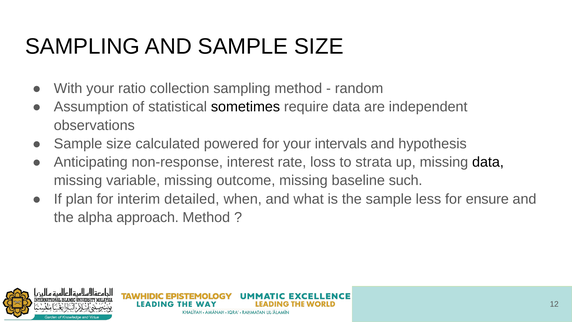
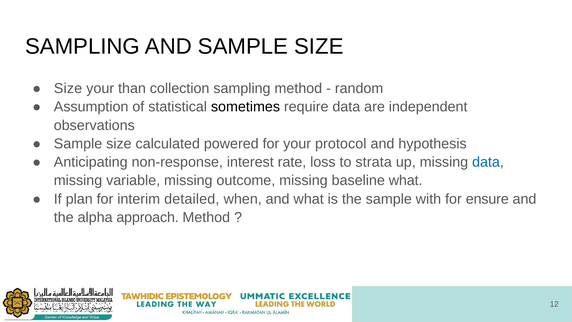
With: With -> Size (68, 88)
ratio: ratio -> than (132, 88)
intervals: intervals -> protocol (341, 144)
data colour: black -> blue (488, 162)
baseline such: such -> what (406, 180)
less: less -> with (428, 199)
